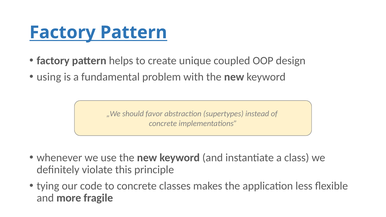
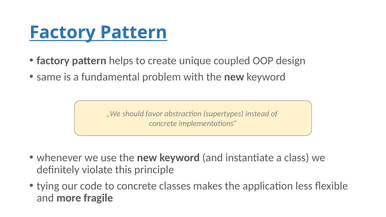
using: using -> same (49, 77)
